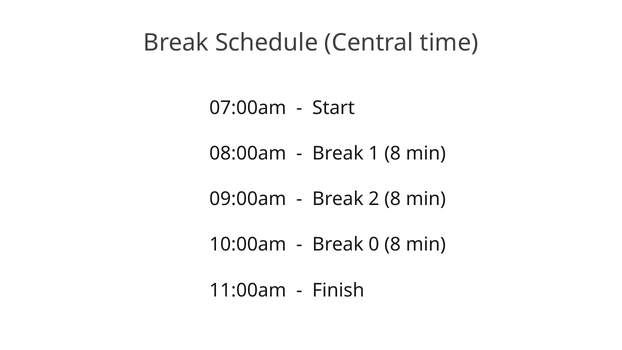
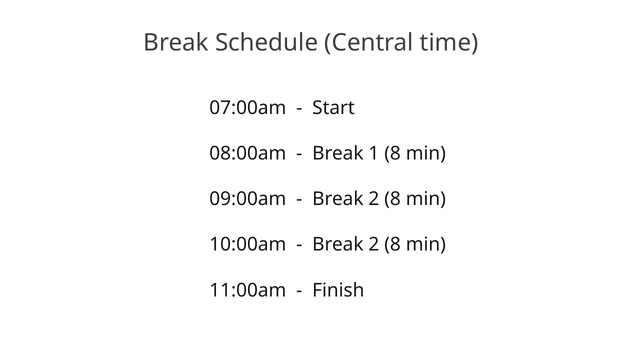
0: 0 -> 2 (374, 245)
